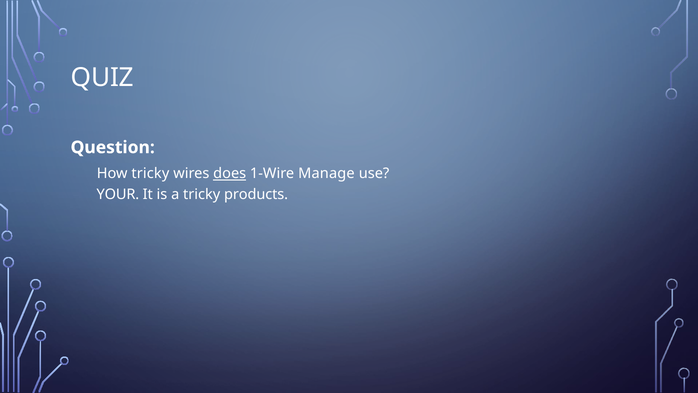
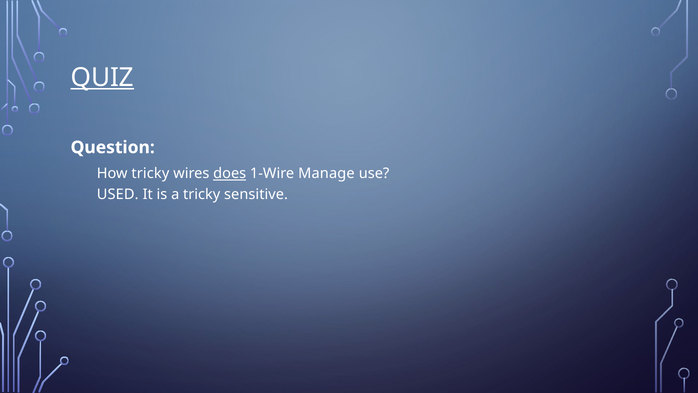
QUIZ underline: none -> present (102, 78)
YOUR: YOUR -> USED (118, 194)
products: products -> sensitive (256, 194)
